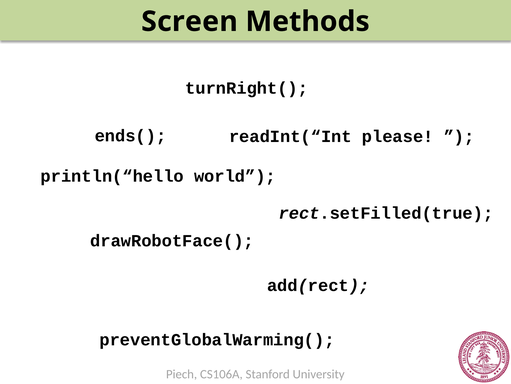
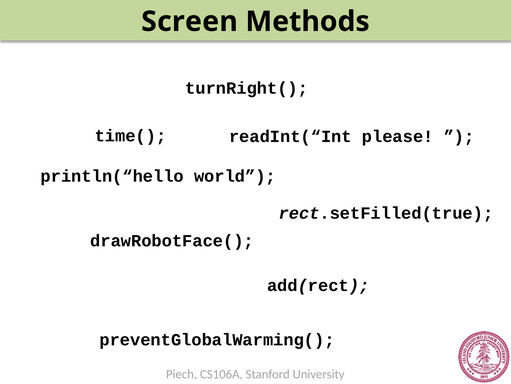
ends(: ends( -> time( (131, 136)
